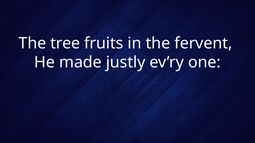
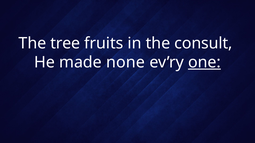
fervent: fervent -> consult (203, 43)
justly: justly -> none (126, 62)
one underline: none -> present (204, 62)
